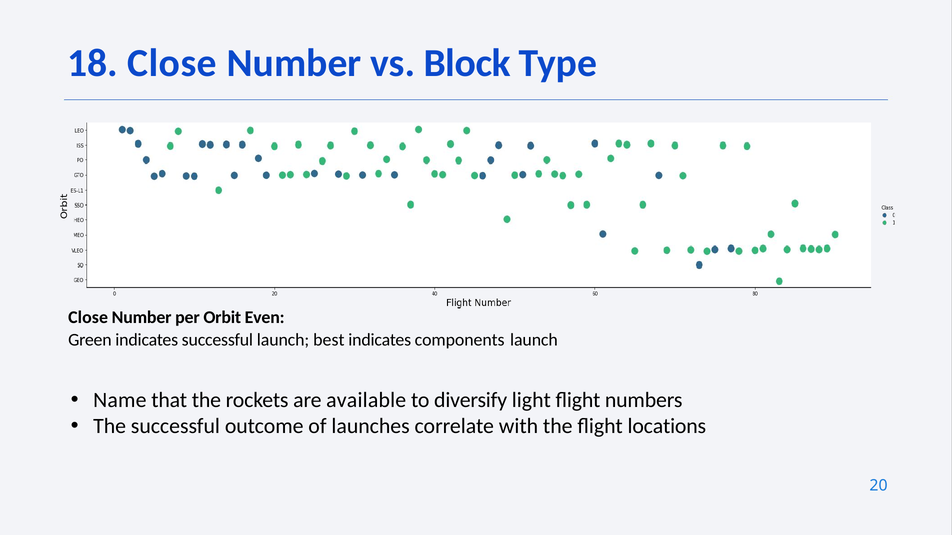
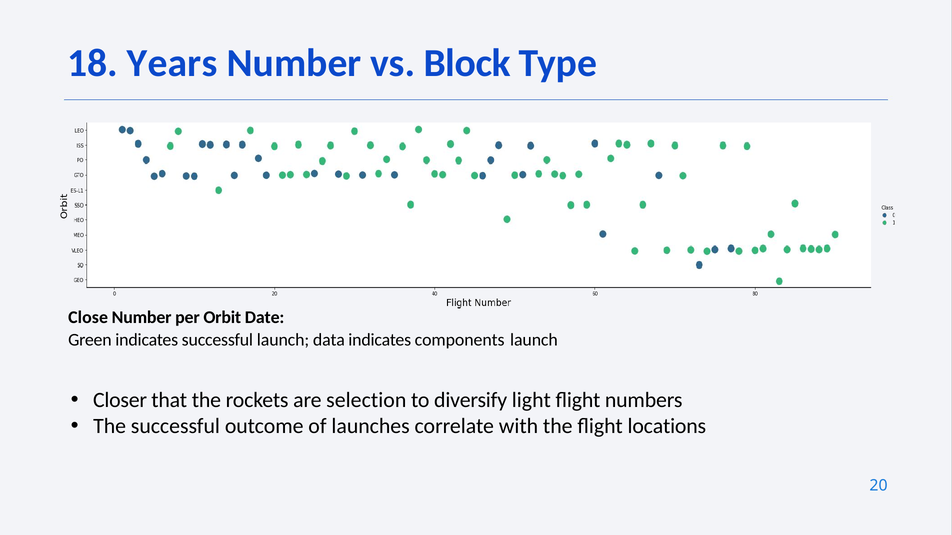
18 Close: Close -> Years (172, 63)
Even: Even -> Date (265, 318)
best: best -> data (329, 340)
Name: Name -> Closer (120, 400)
available: available -> selection (366, 400)
